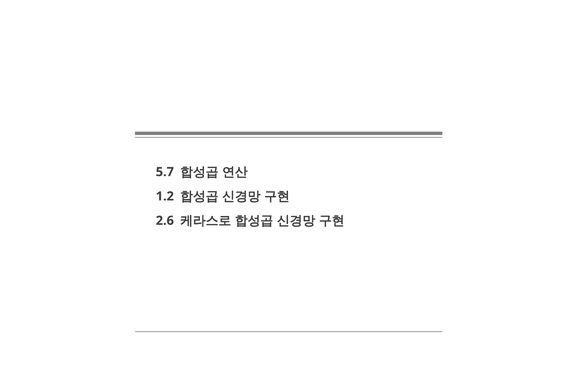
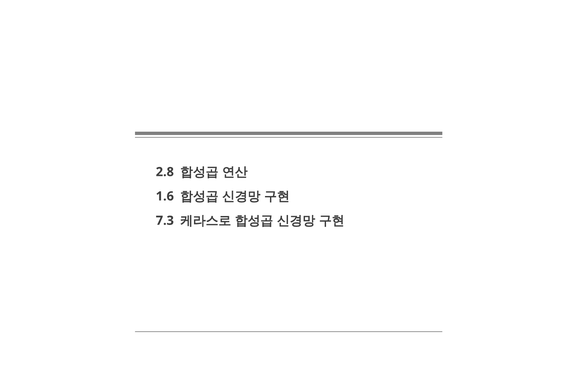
5.7: 5.7 -> 2.8 (165, 172)
1.2: 1.2 -> 1.6 (165, 196)
2.6: 2.6 -> 7.3 (165, 221)
